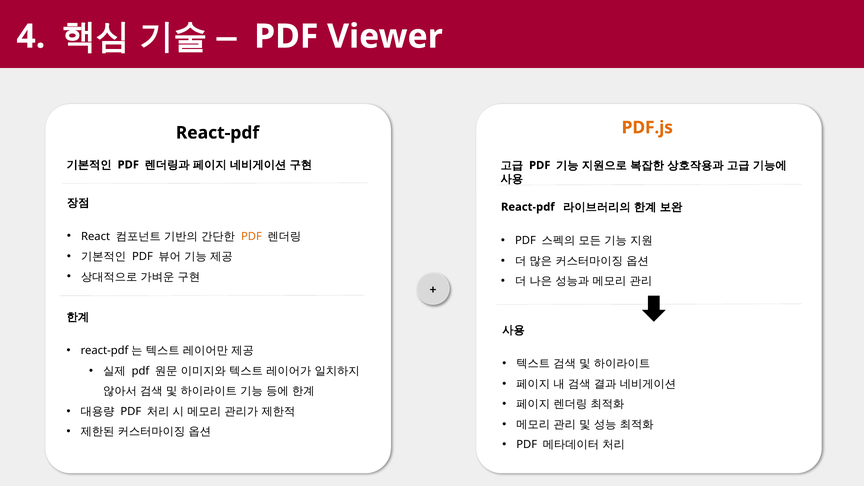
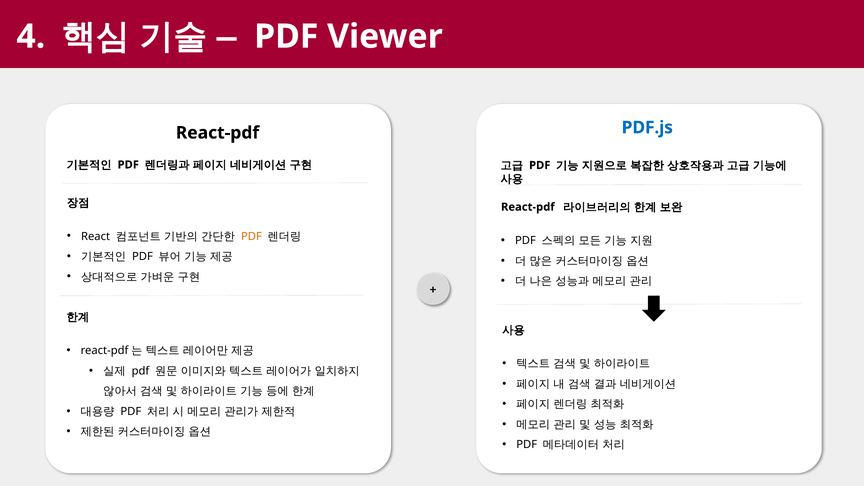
PDF.js colour: orange -> blue (647, 128)
